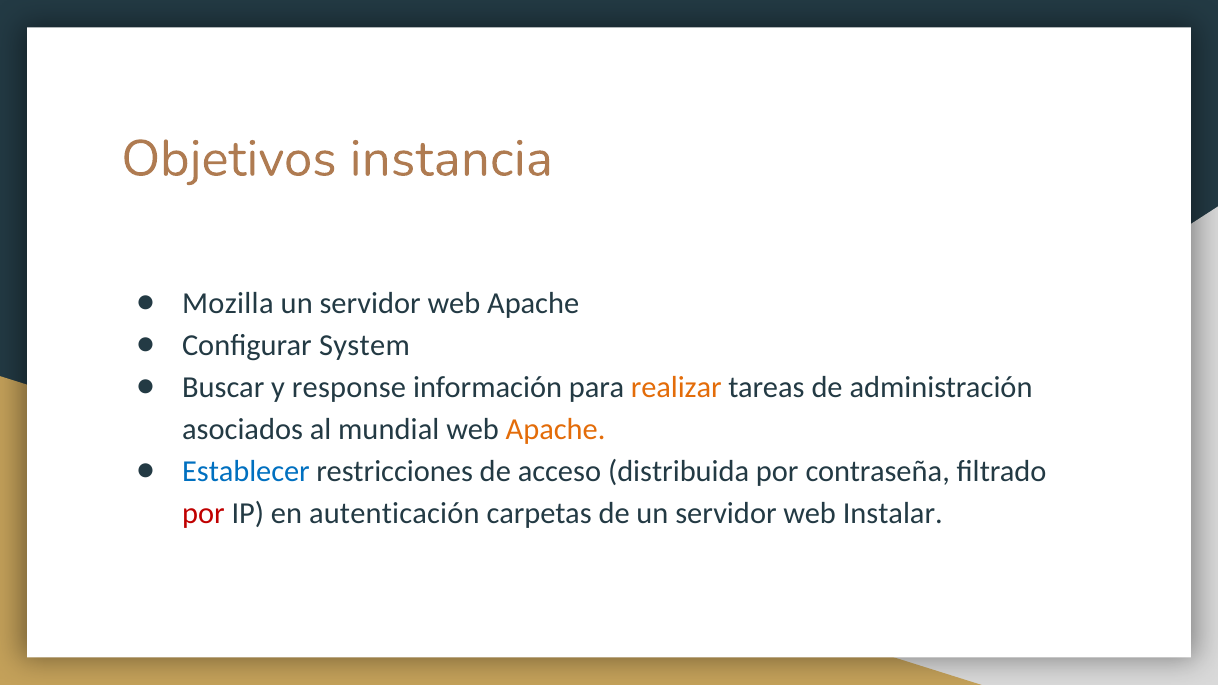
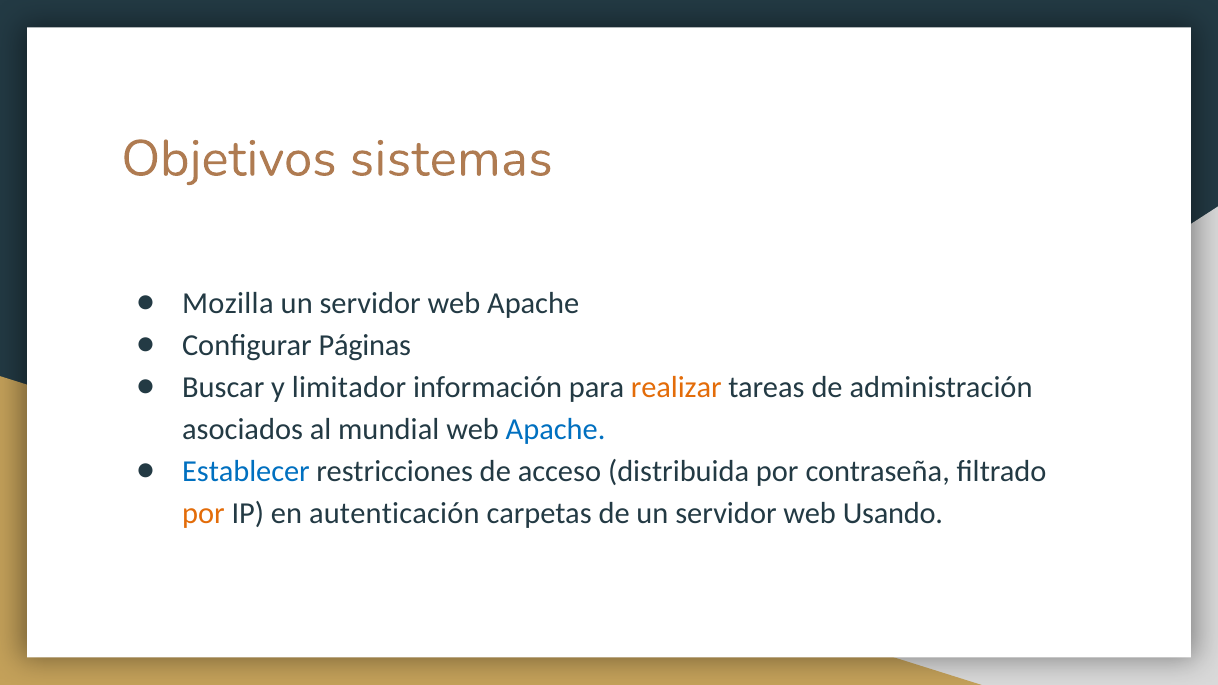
instancia: instancia -> sistemas (451, 159)
System: System -> Páginas (365, 345)
response: response -> limitador (349, 387)
Apache colour: orange -> blue (556, 429)
por colour: red -> orange (203, 513)
Instalar: Instalar -> Usando (893, 513)
